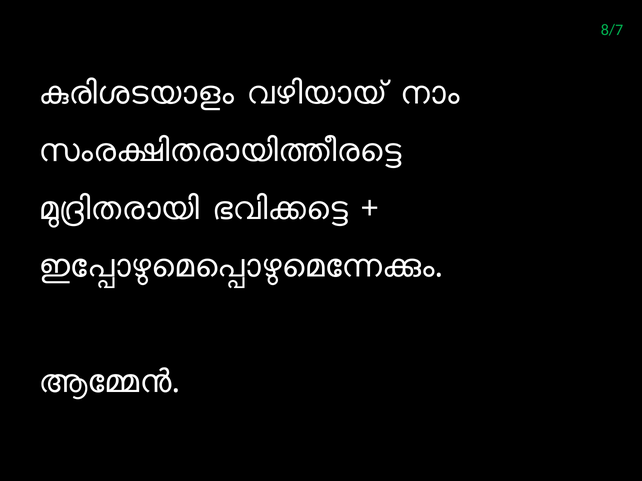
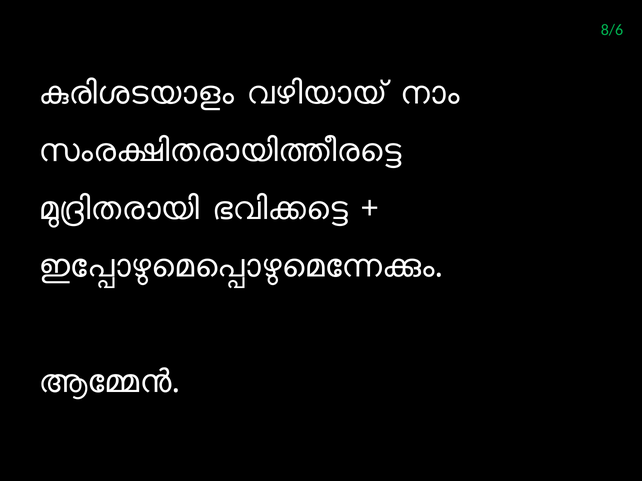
8/7: 8/7 -> 8/6 (612, 30)
